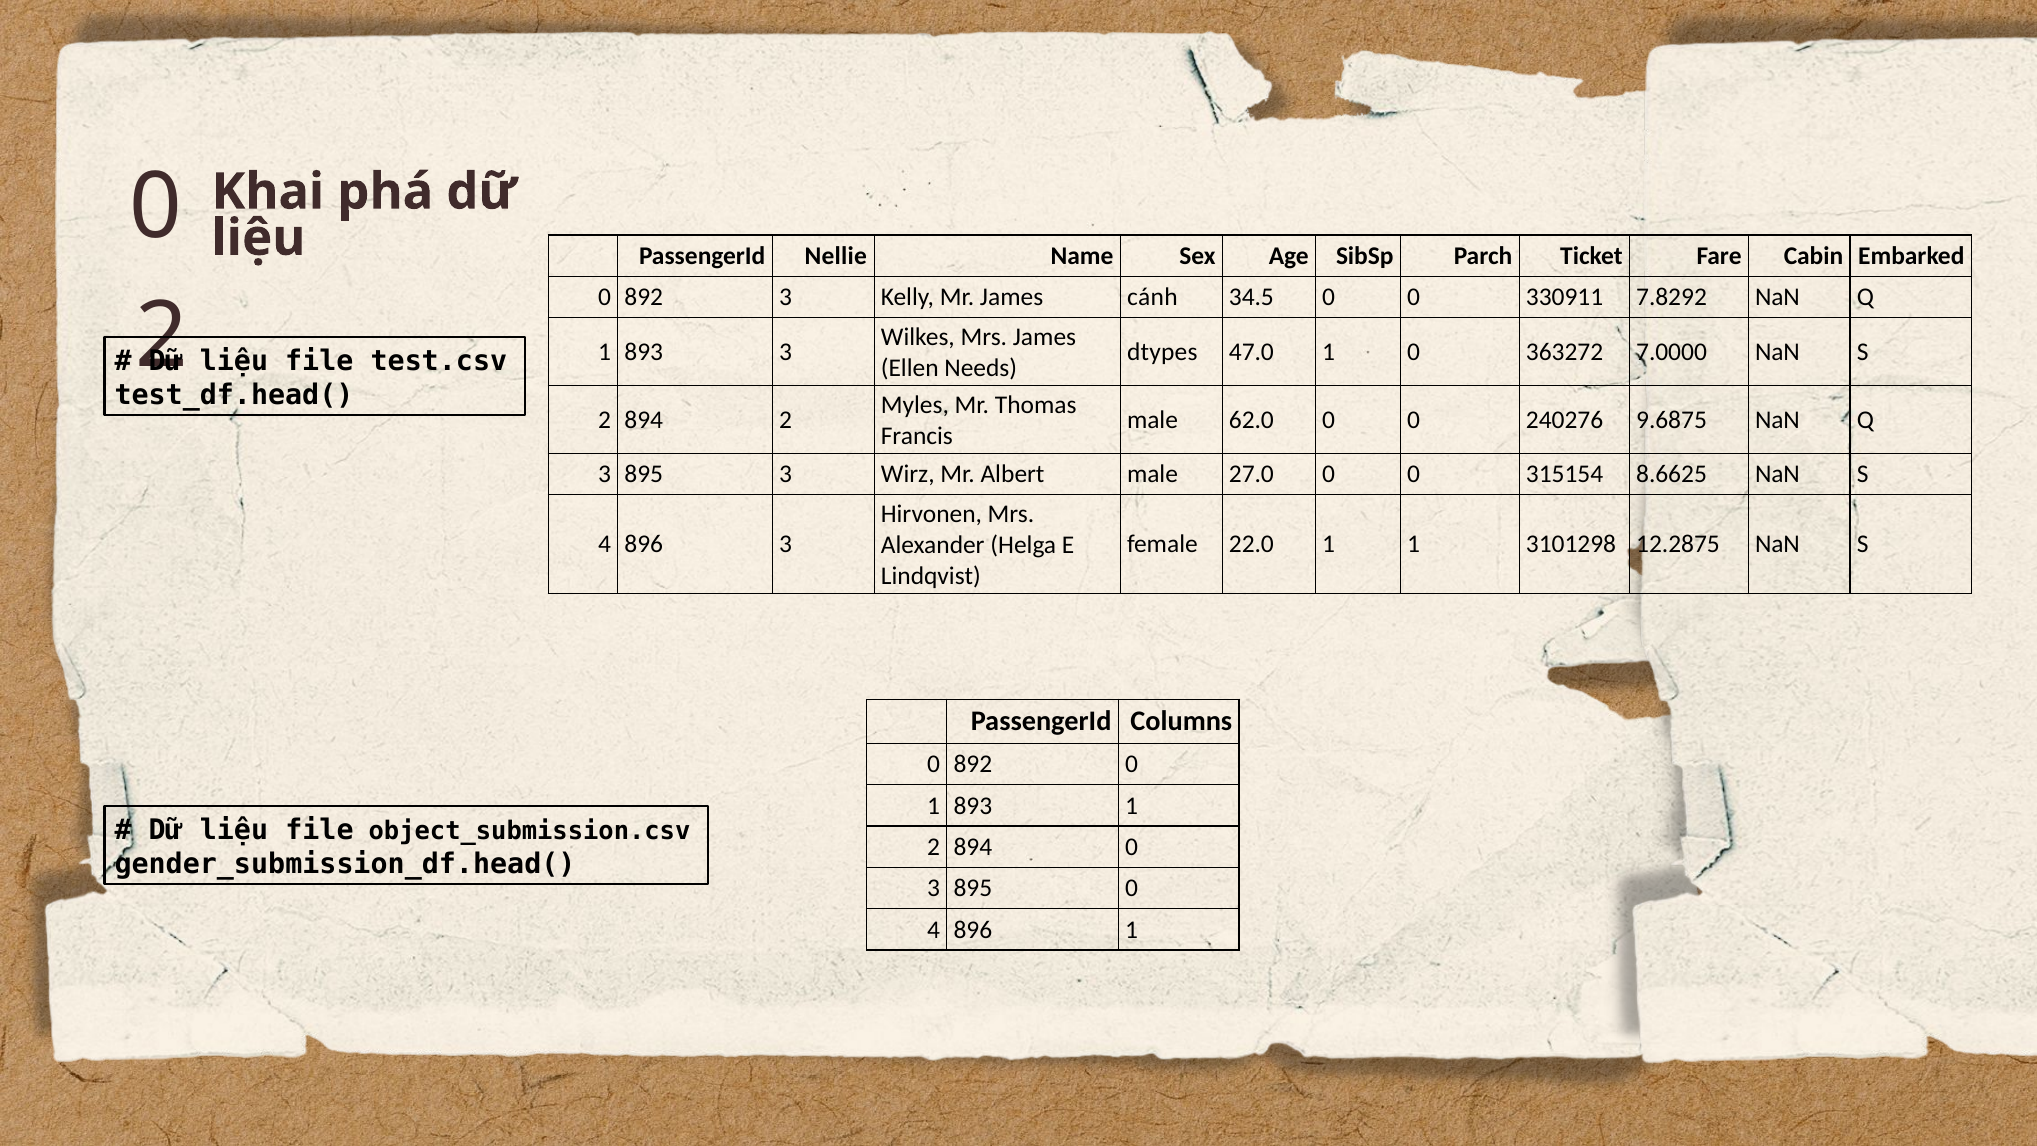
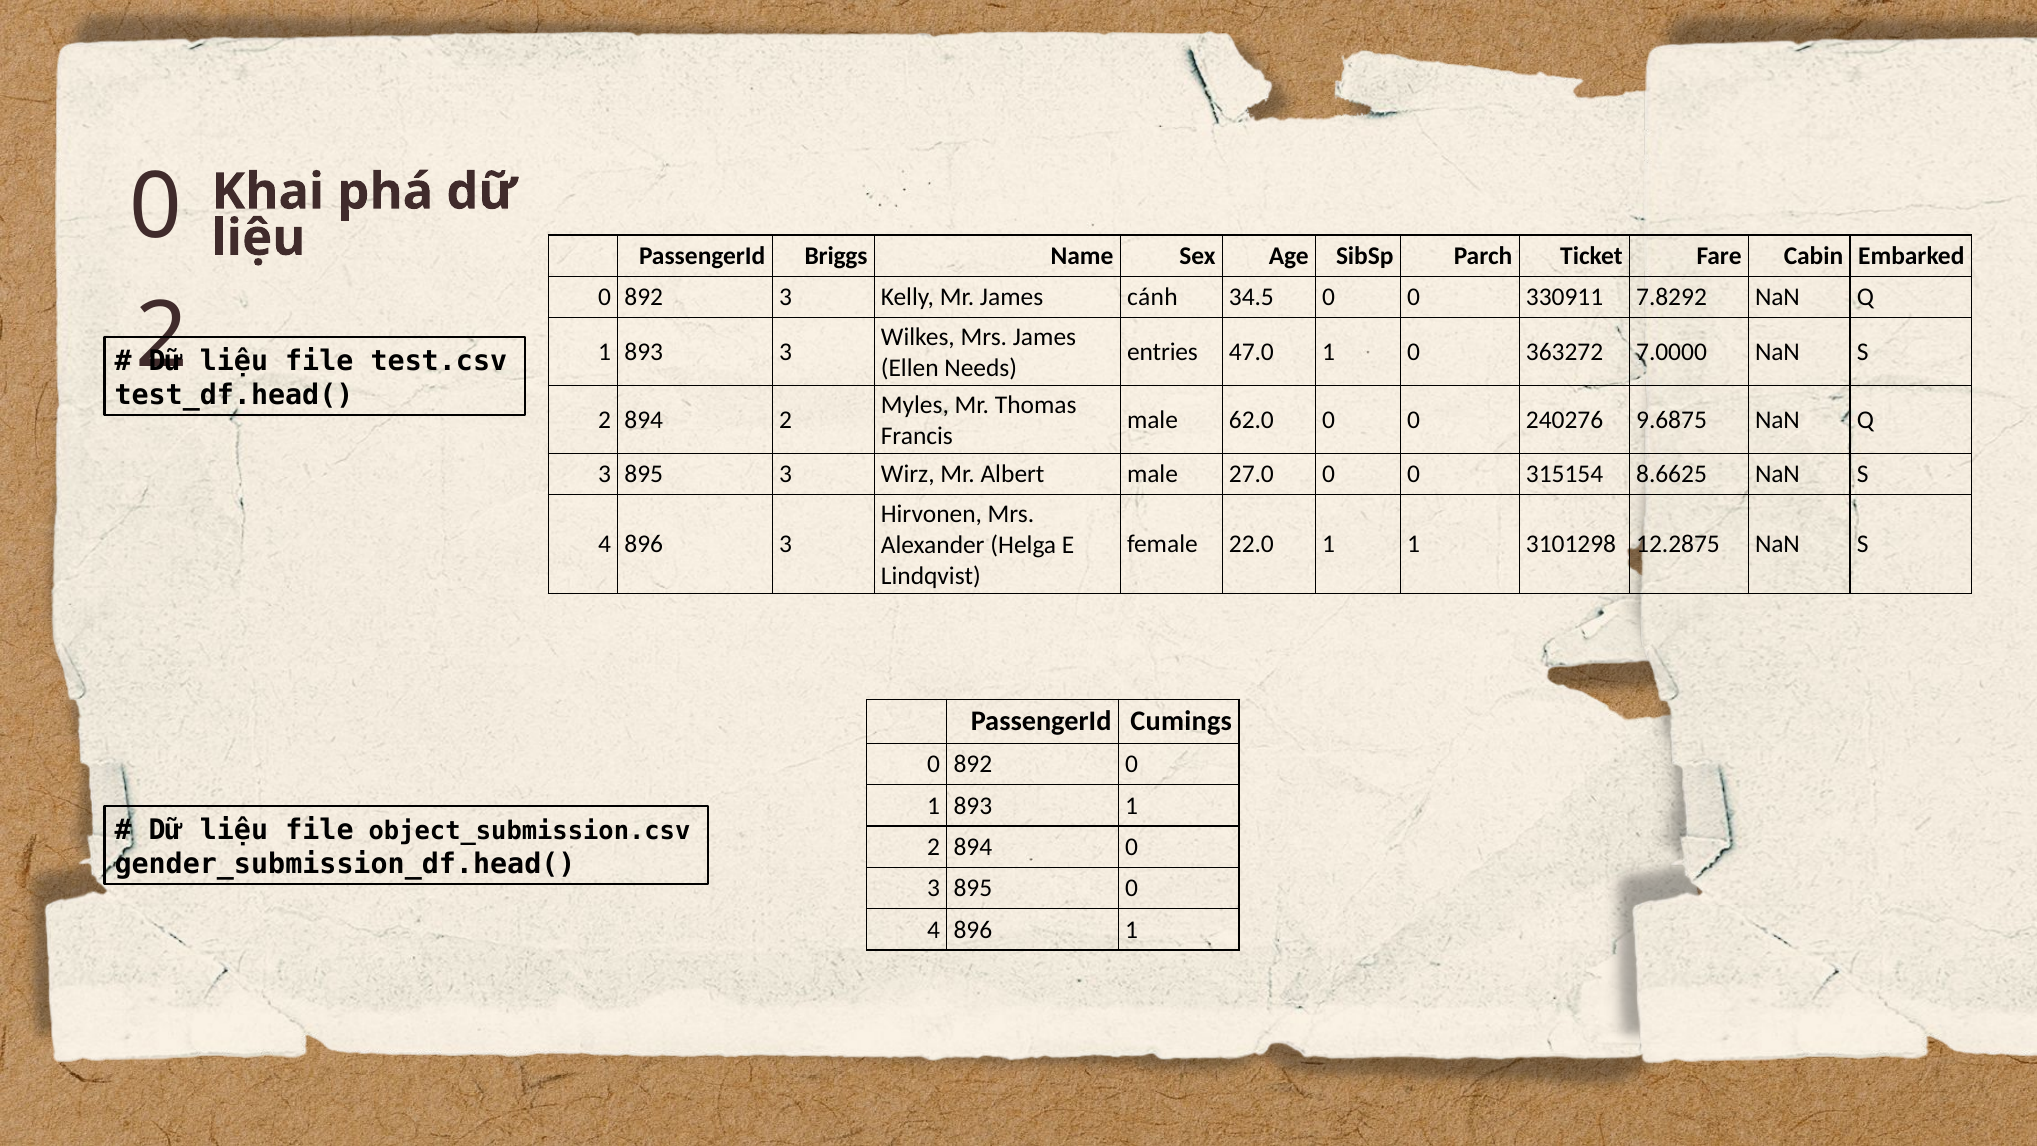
Nellie: Nellie -> Briggs (836, 256)
dtypes: dtypes -> entries (1162, 352)
Columns: Columns -> Cumings (1181, 722)
